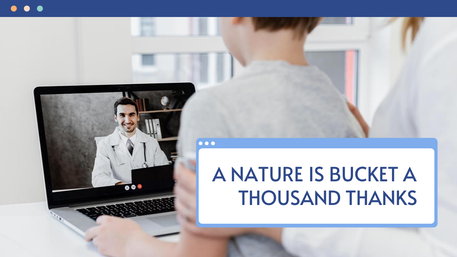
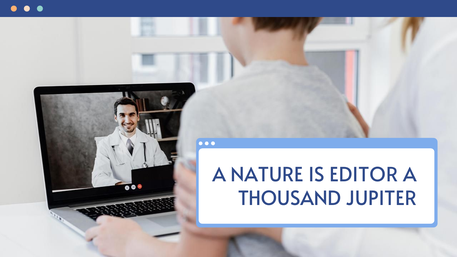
BUCKET: BUCKET -> EDITOR (364, 175)
THANKS: THANKS -> JUPITER (381, 199)
